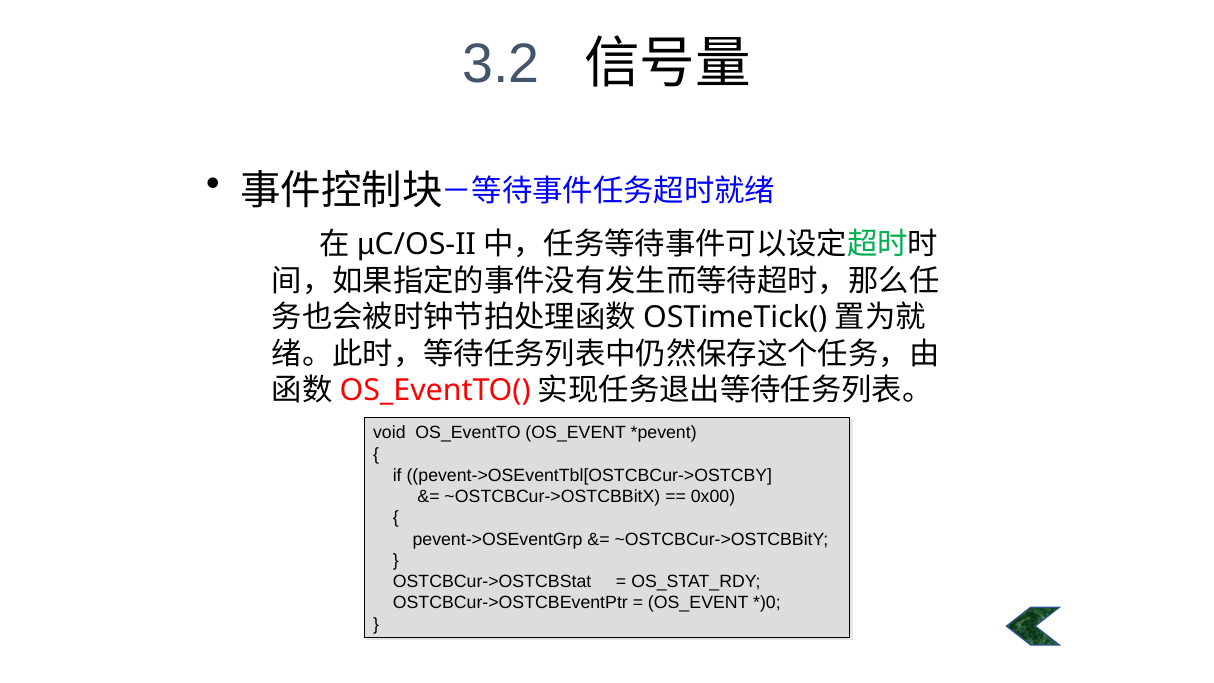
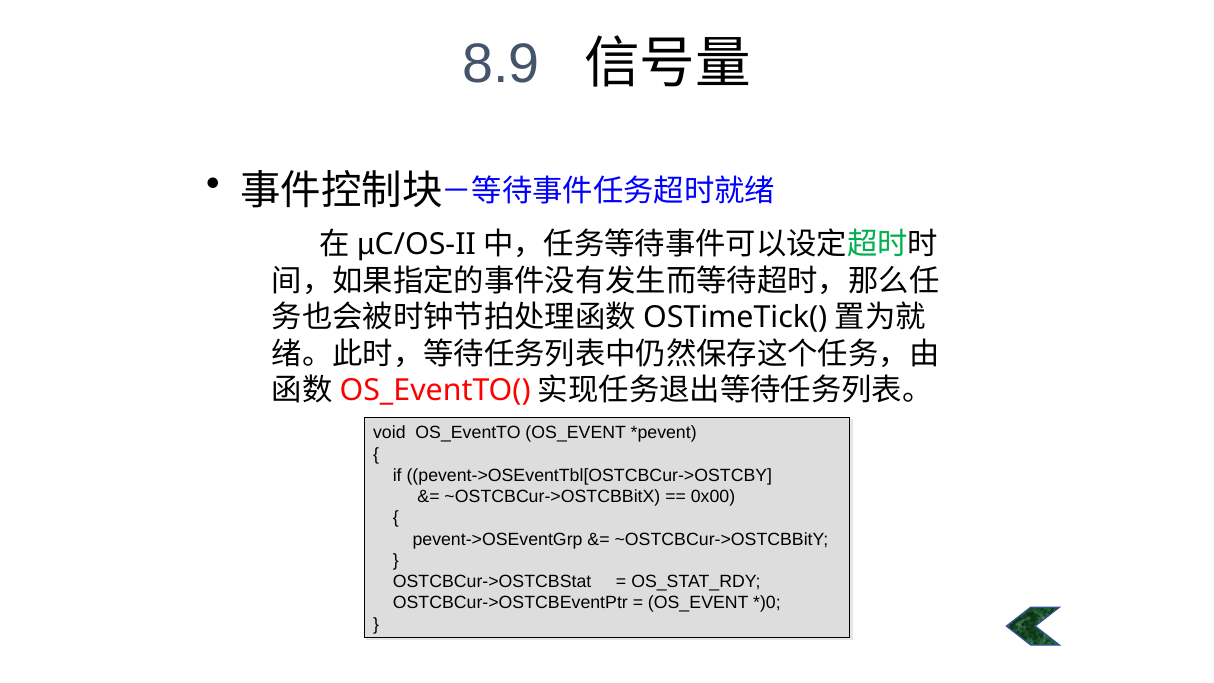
3.2: 3.2 -> 8.9 (501, 64)
